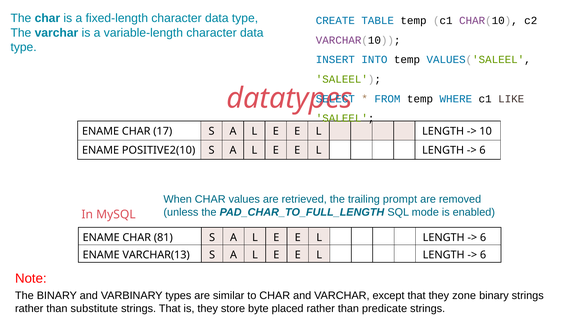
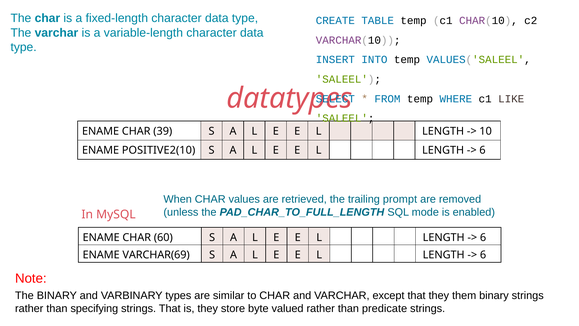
17: 17 -> 39 (163, 131)
81: 81 -> 60 (163, 237)
VARCHAR(13: VARCHAR(13 -> VARCHAR(69 (156, 255)
zone: zone -> them (464, 295)
substitute: substitute -> specifying (94, 308)
placed: placed -> valued (288, 308)
